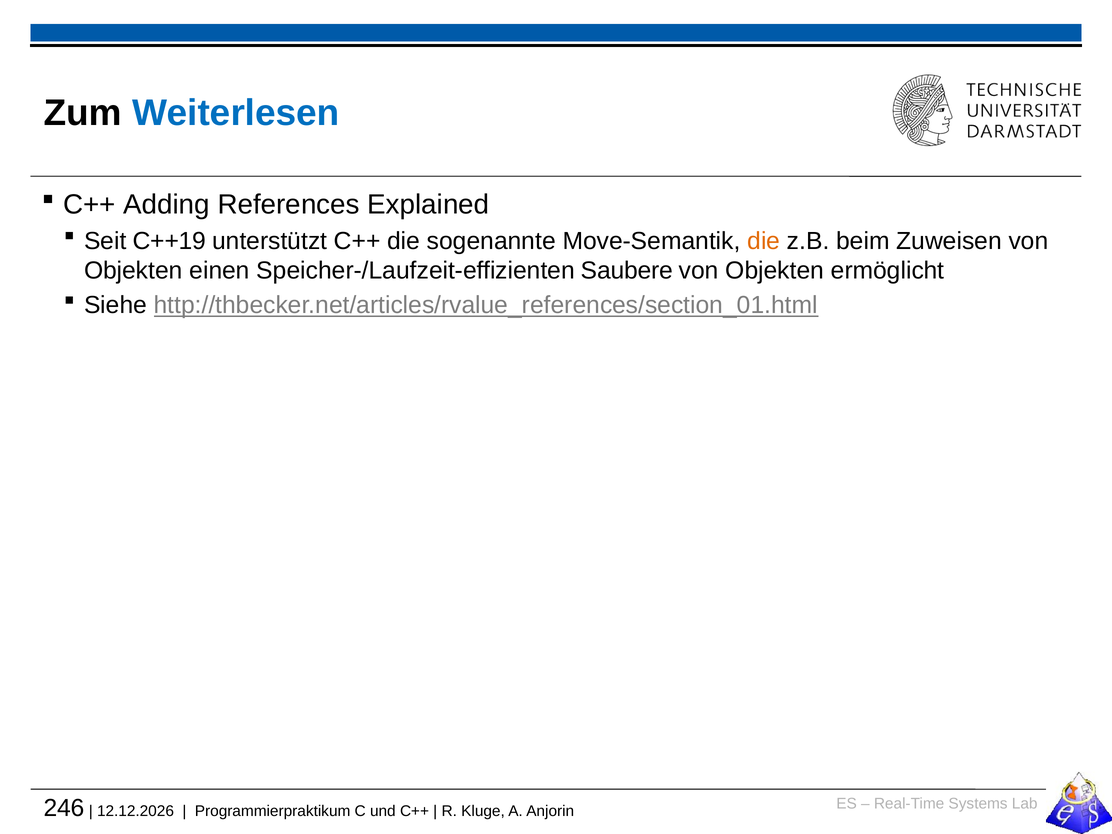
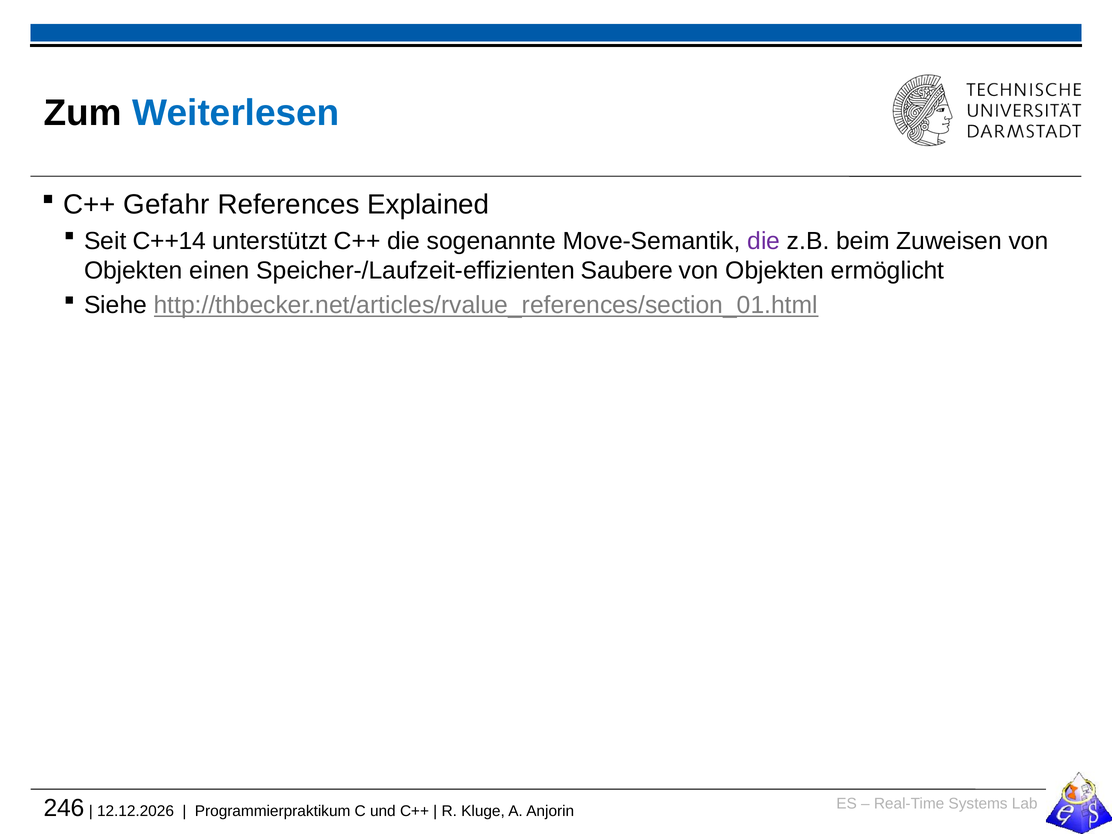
Adding: Adding -> Gefahr (167, 205)
C++19: C++19 -> C++14 (169, 241)
die colour: orange -> purple (764, 241)
